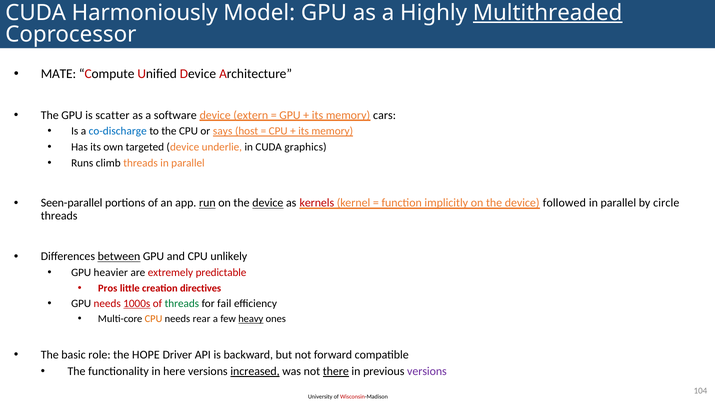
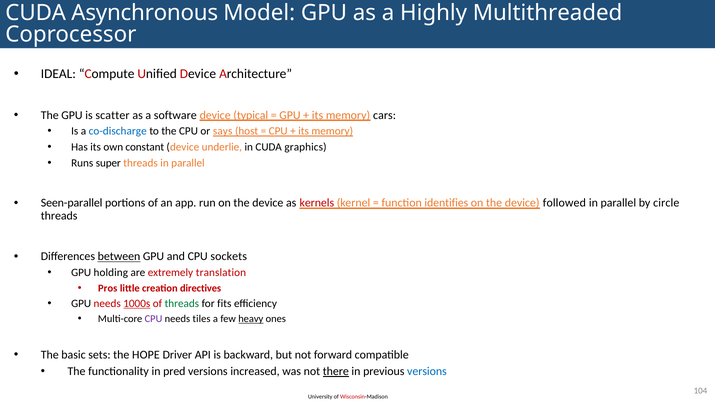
Harmoniously: Harmoniously -> Asynchronous (145, 13)
Multithreaded underline: present -> none (548, 13)
MATE: MATE -> IDEAL (58, 74)
extern: extern -> typical (251, 115)
targeted: targeted -> constant (145, 147)
climb: climb -> super (108, 163)
run underline: present -> none (207, 203)
device underline: present -> none (268, 203)
implicitly: implicitly -> identifies (446, 203)
unlikely: unlikely -> sockets (229, 257)
heavier: heavier -> holding (111, 273)
predictable: predictable -> translation (221, 273)
fail: fail -> fits (224, 304)
CPU colour: orange -> purple (154, 319)
rear: rear -> tiles (202, 319)
role: role -> sets (99, 355)
here: here -> pred (174, 372)
increased underline: present -> none (255, 372)
versions colour: purple -> blue (427, 372)
